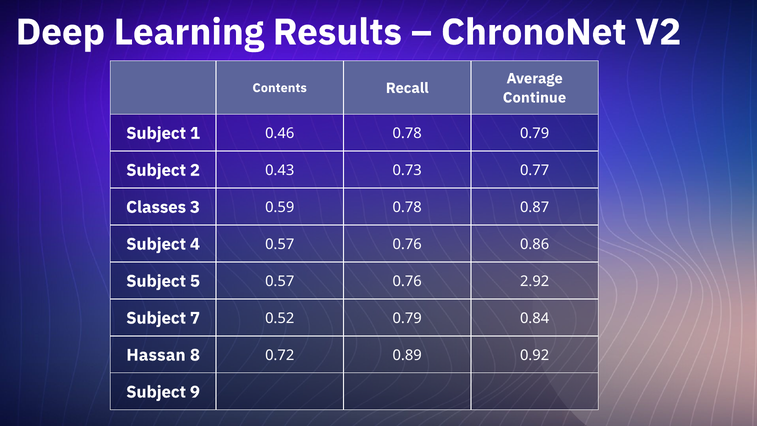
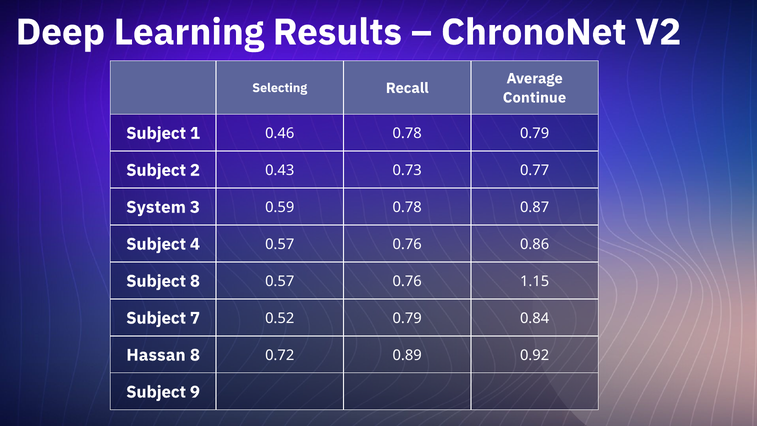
Contents: Contents -> Selecting (280, 88)
Classes: Classes -> System (156, 207)
Subject 5: 5 -> 8 (195, 281)
2.92: 2.92 -> 1.15 (535, 281)
